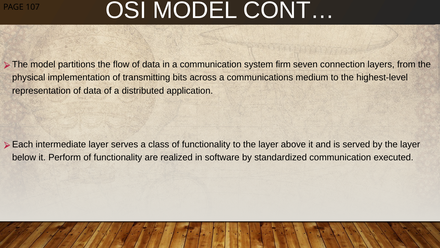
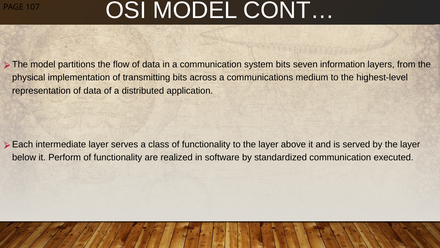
system firm: firm -> bits (283, 64)
connection: connection -> information (343, 64)
